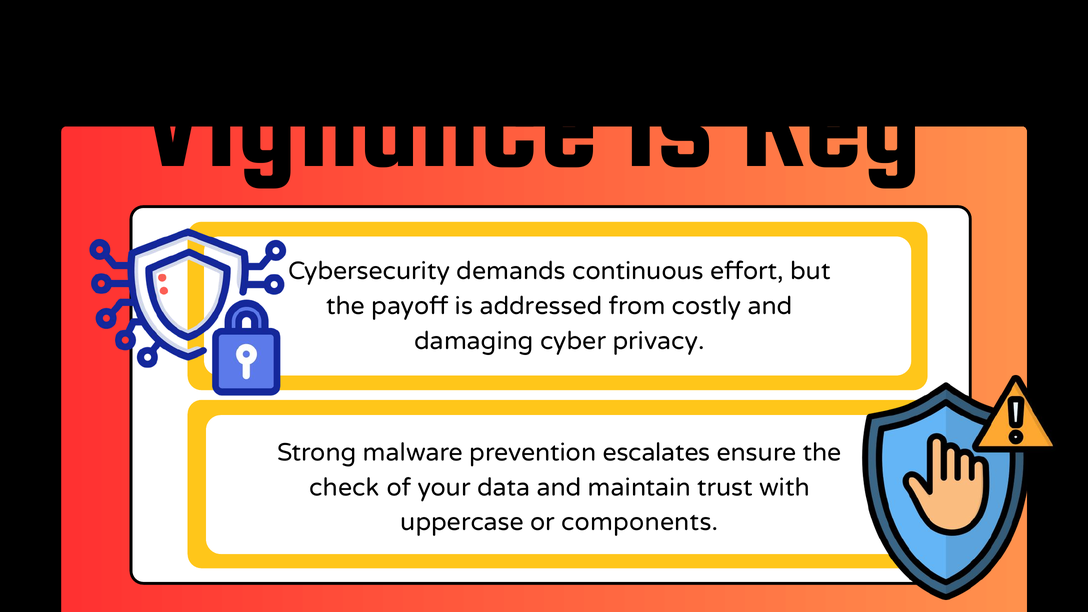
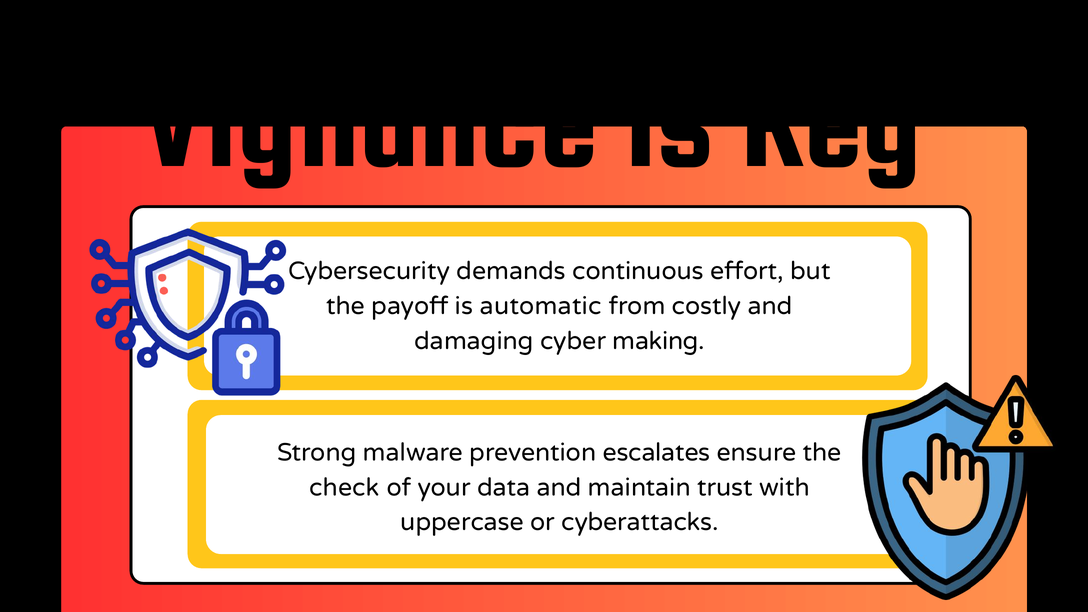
addressed: addressed -> automatic (541, 306)
privacy: privacy -> making (659, 341)
components: components -> cyberattacks (640, 522)
